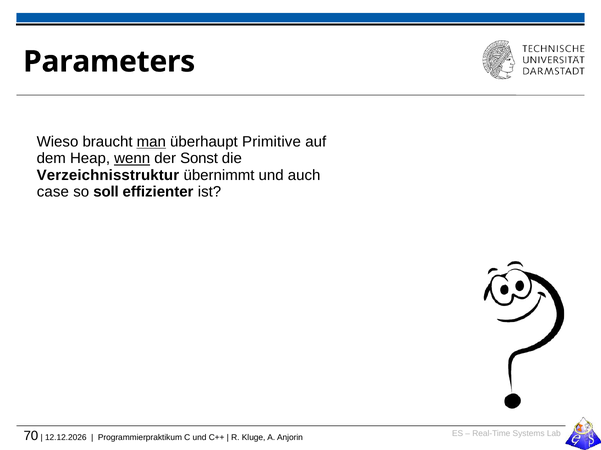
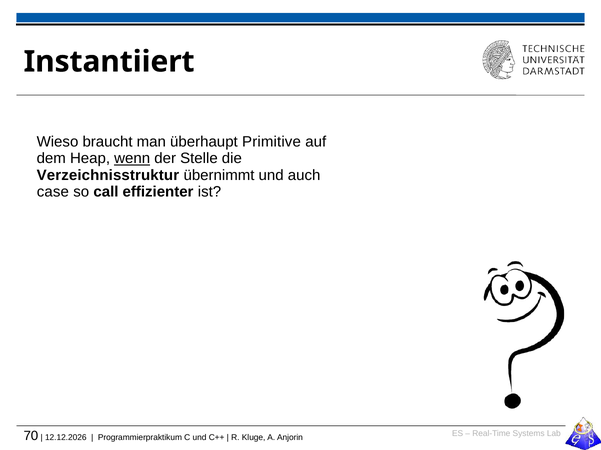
Parameters: Parameters -> Instantiiert (109, 62)
man underline: present -> none (151, 142)
Sonst: Sonst -> Stelle (199, 159)
soll: soll -> call (106, 192)
